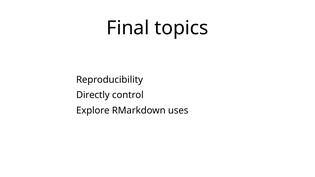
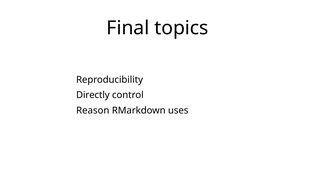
Explore: Explore -> Reason (93, 111)
